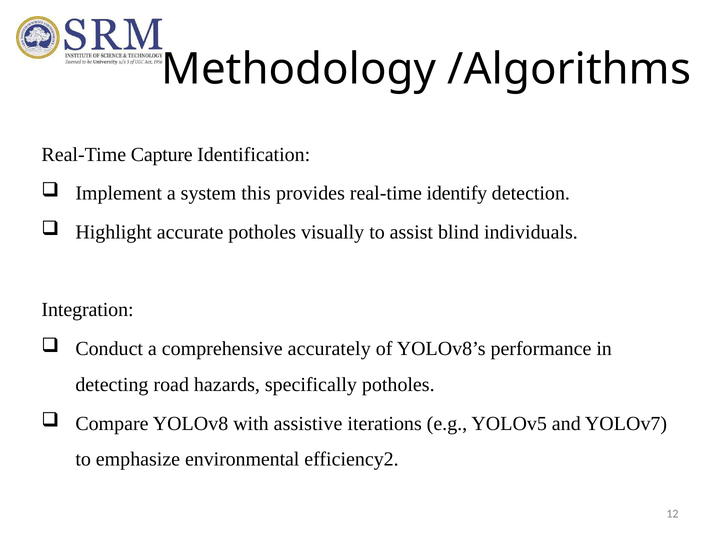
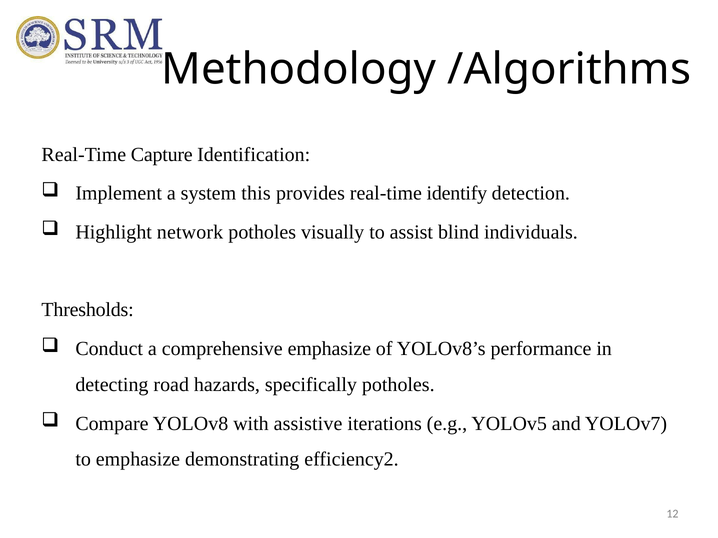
accurate: accurate -> network (190, 232)
Integration: Integration -> Thresholds (88, 310)
comprehensive accurately: accurately -> emphasize (329, 349)
environmental: environmental -> demonstrating (242, 460)
